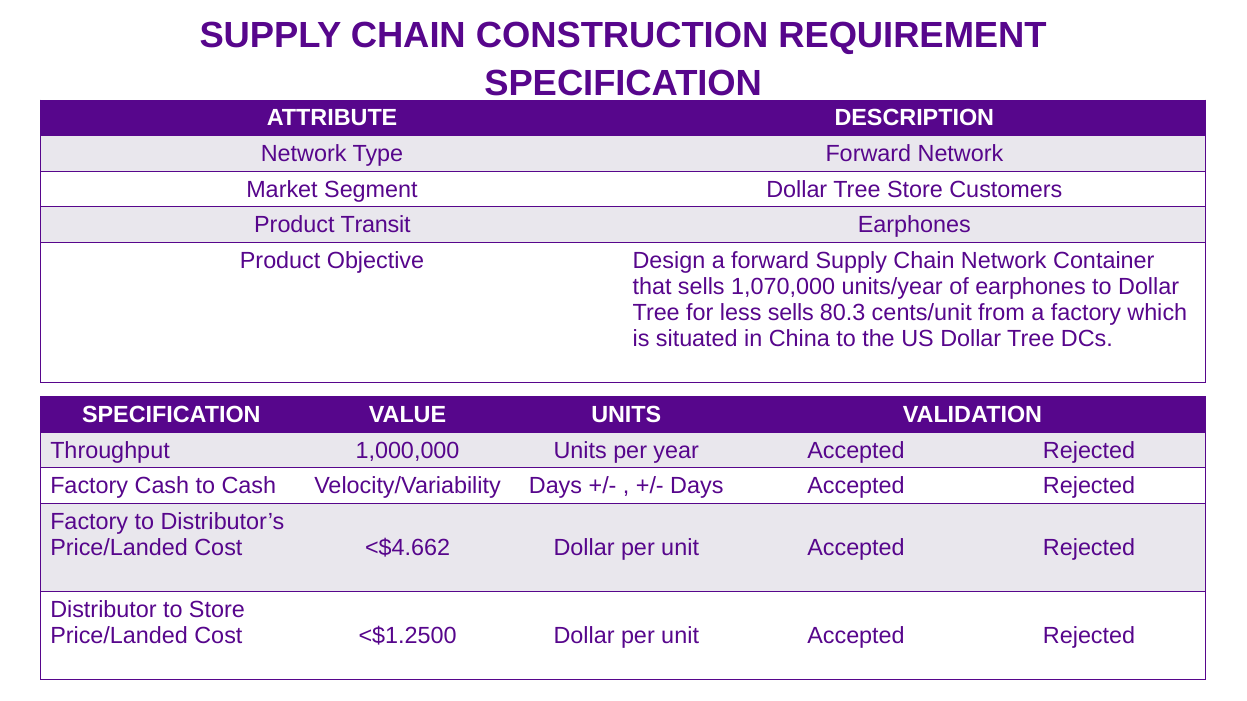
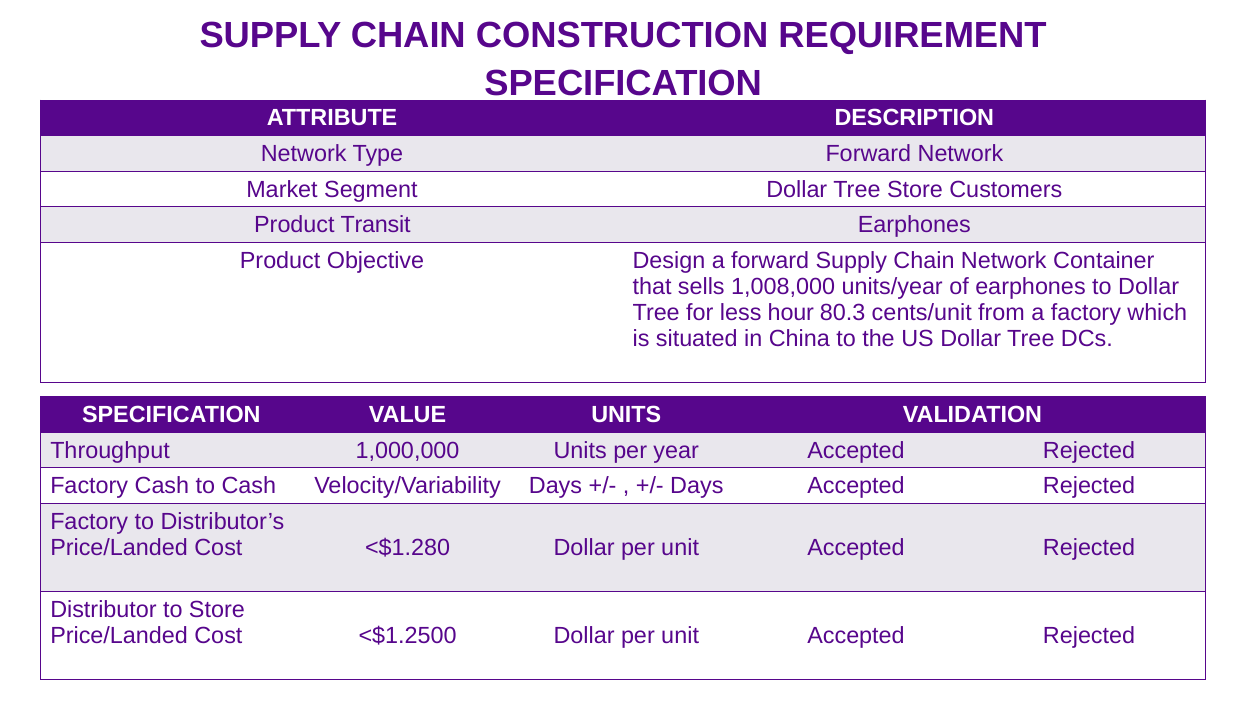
1,070,000: 1,070,000 -> 1,008,000 (783, 287)
less sells: sells -> hour (791, 313)
<$4.662: <$4.662 -> <$1.280 (408, 548)
